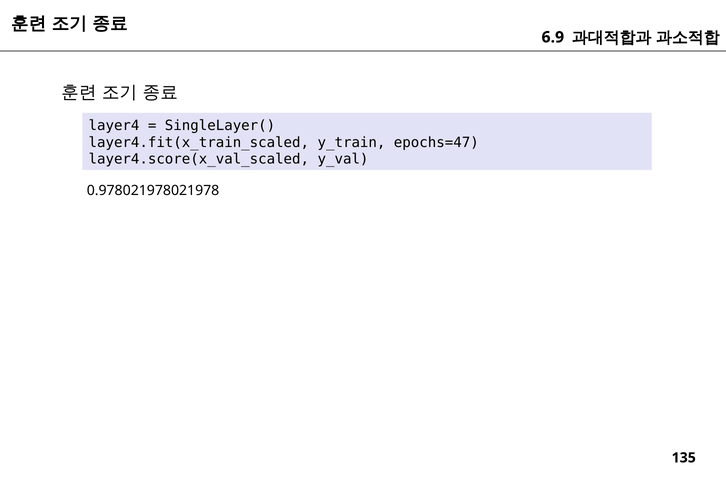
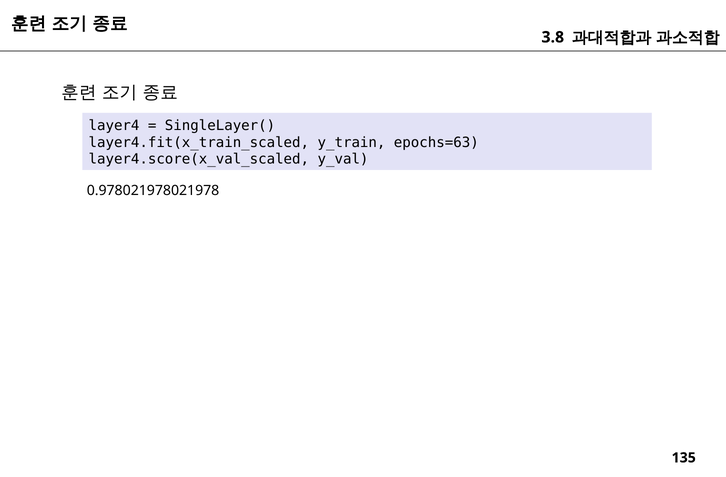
6.9: 6.9 -> 3.8 (553, 37)
epochs=47: epochs=47 -> epochs=63 (436, 142)
